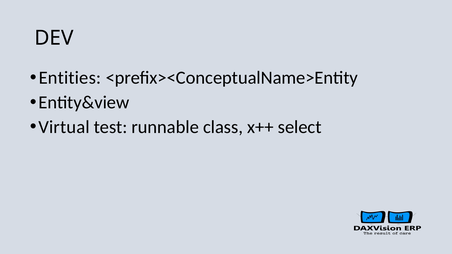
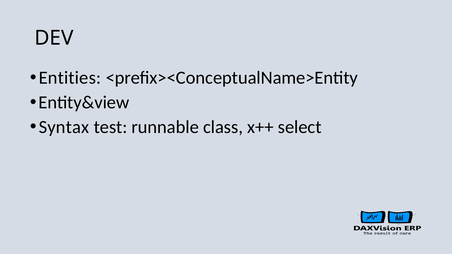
Virtual: Virtual -> Syntax (64, 127)
